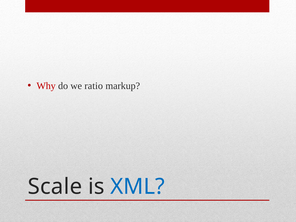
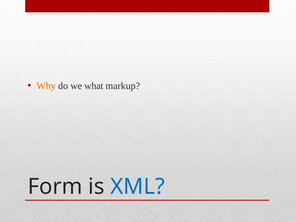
Why colour: red -> orange (46, 86)
ratio: ratio -> what (94, 86)
Scale: Scale -> Form (55, 187)
